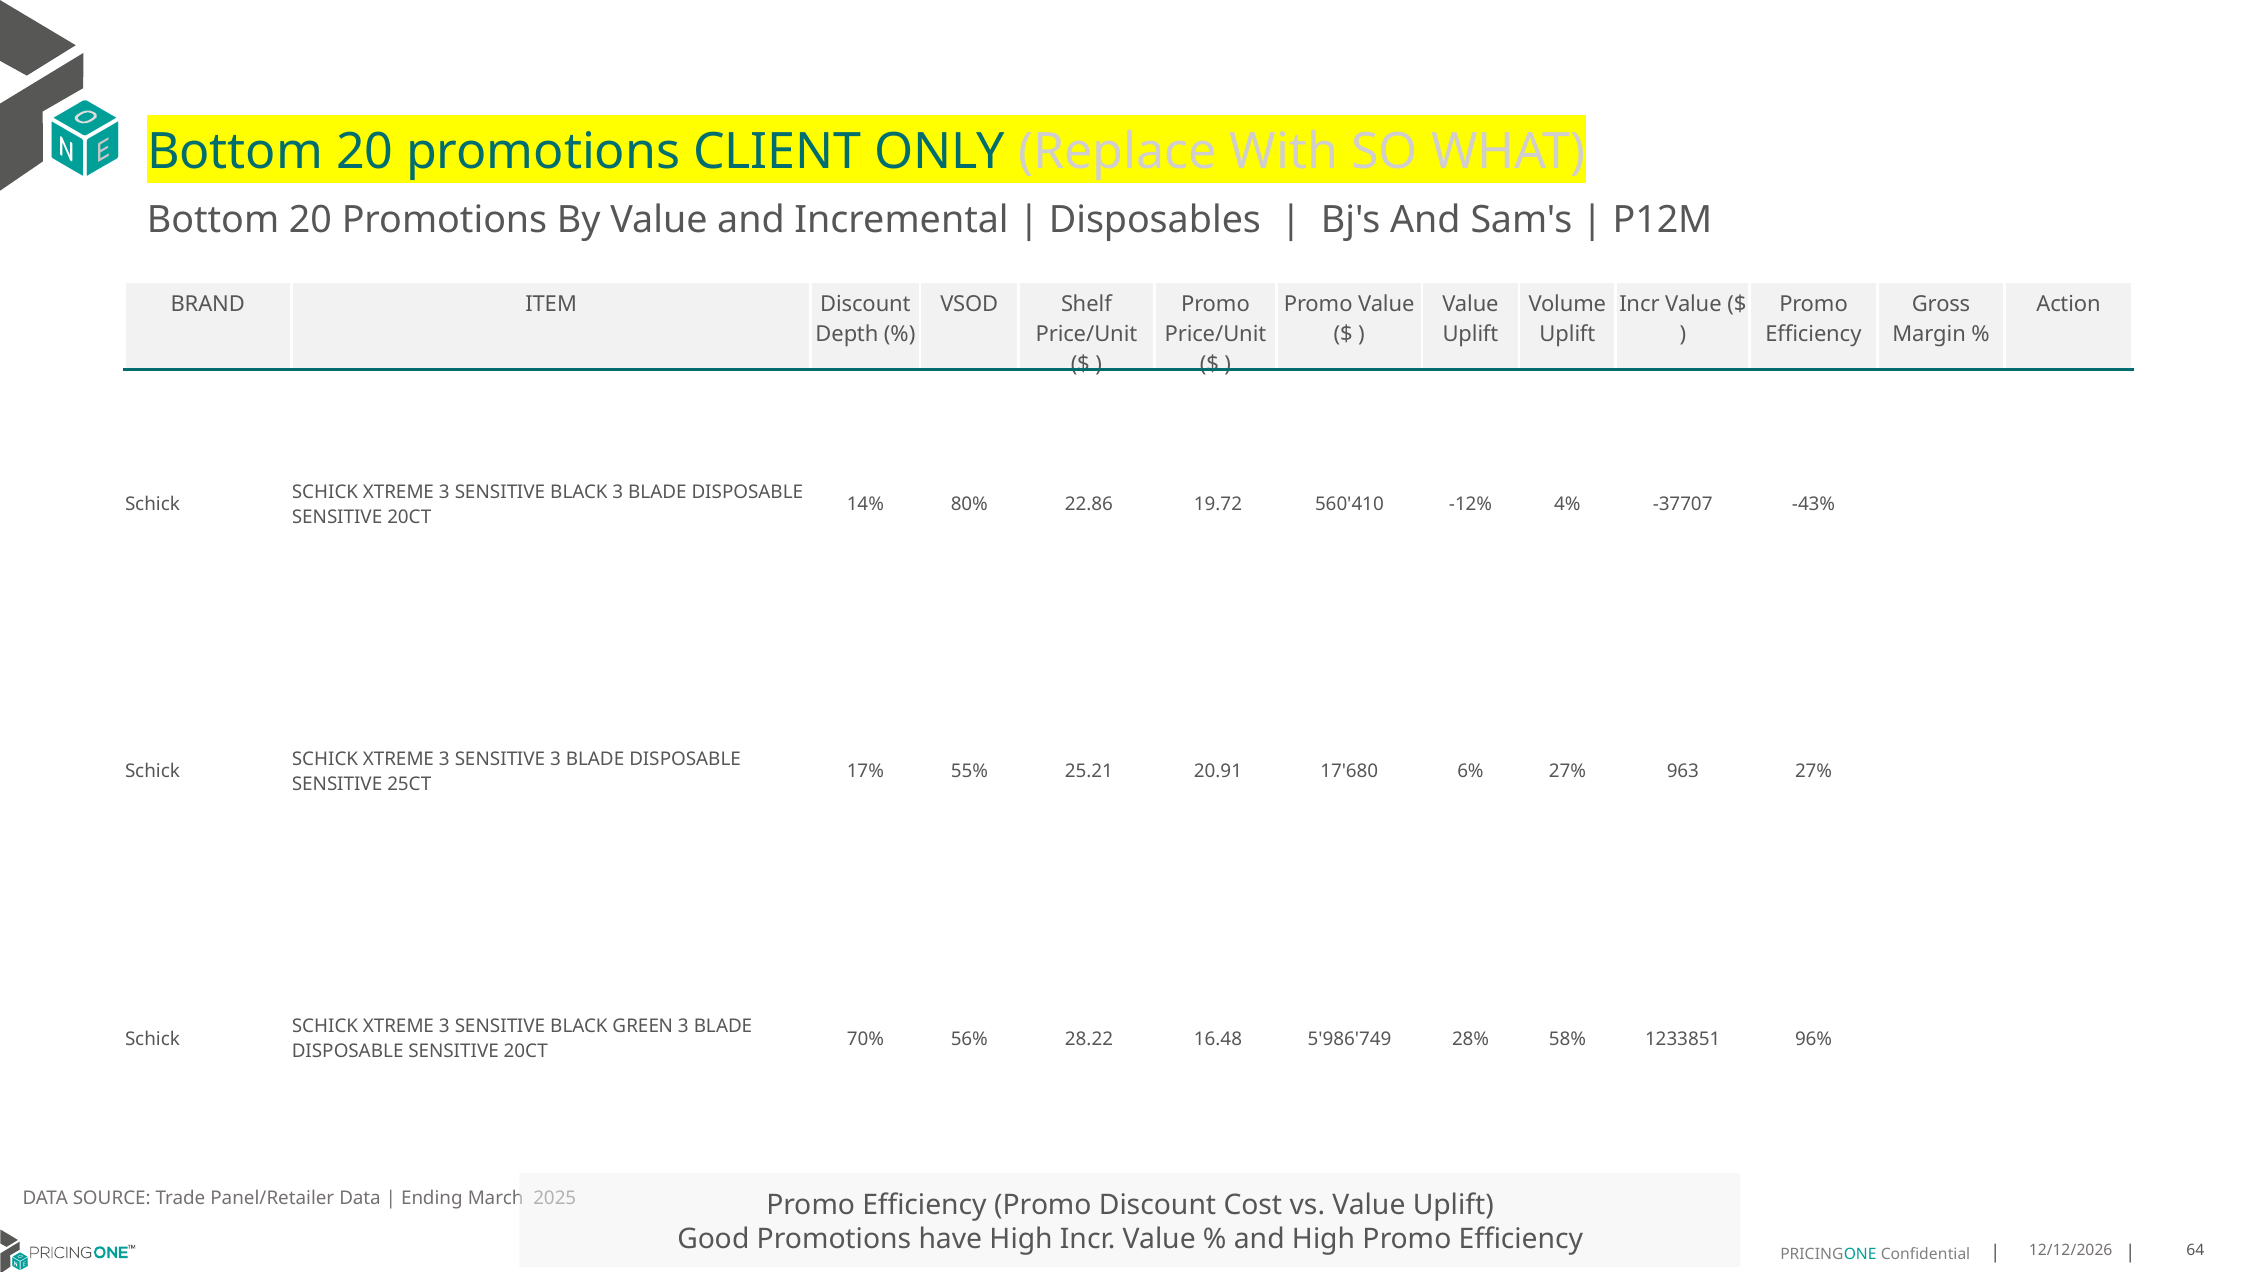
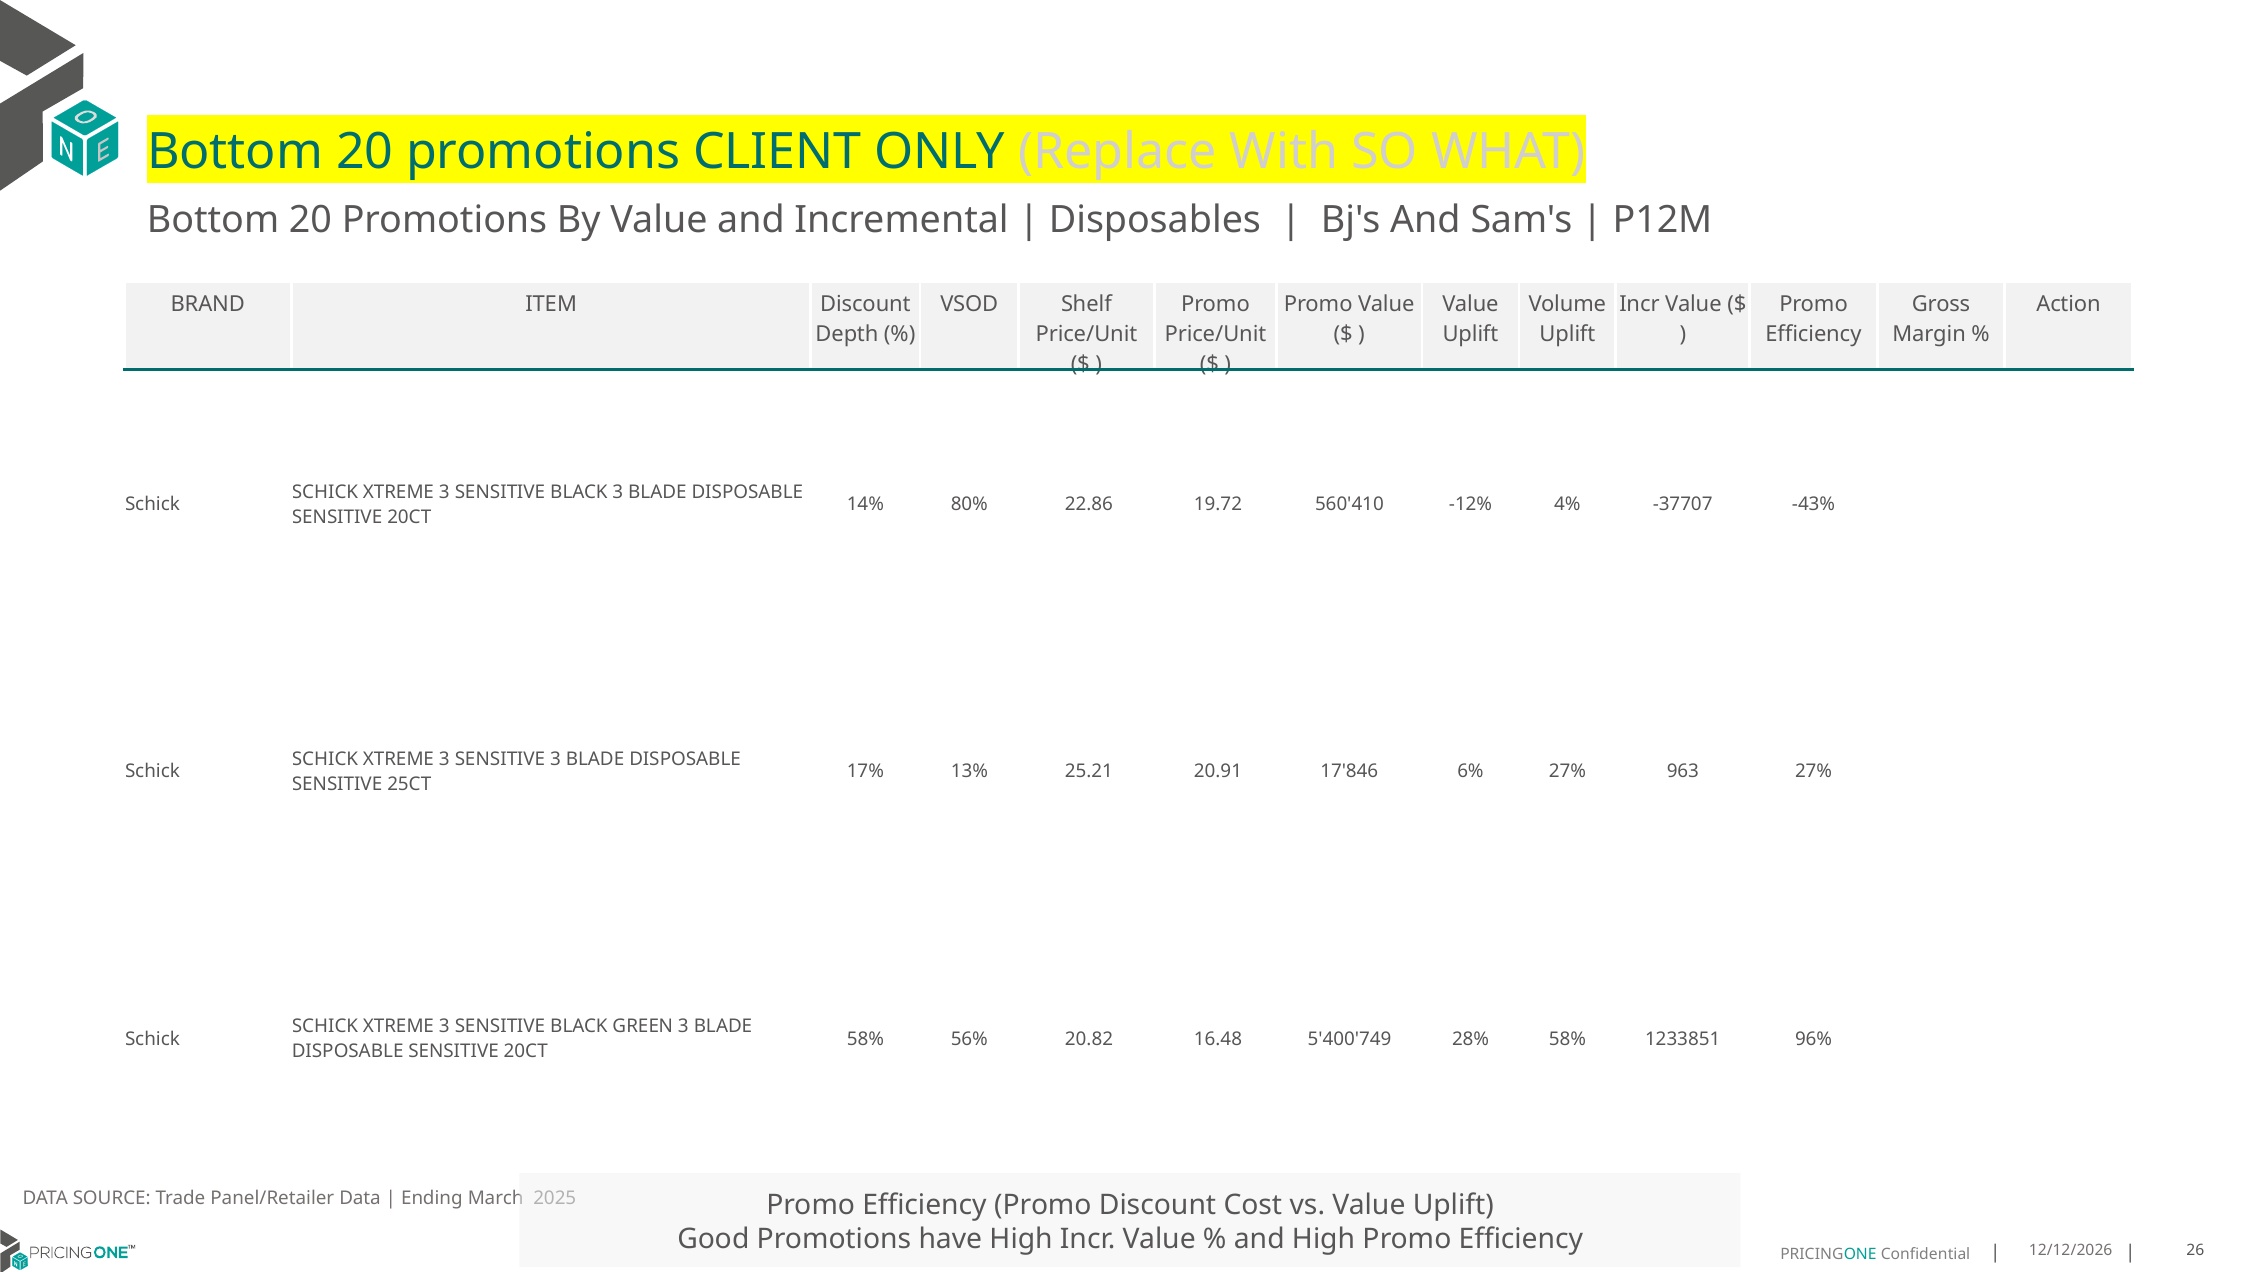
55%: 55% -> 13% (969, 771)
17'680: 17'680 -> 17'846 (1349, 771)
70%: 70% -> 58% (865, 1038)
28.22: 28.22 -> 20.82 (1089, 1038)
5'986'749: 5'986'749 -> 5'400'749 (1349, 1038)
64: 64 -> 26 (2195, 1250)
